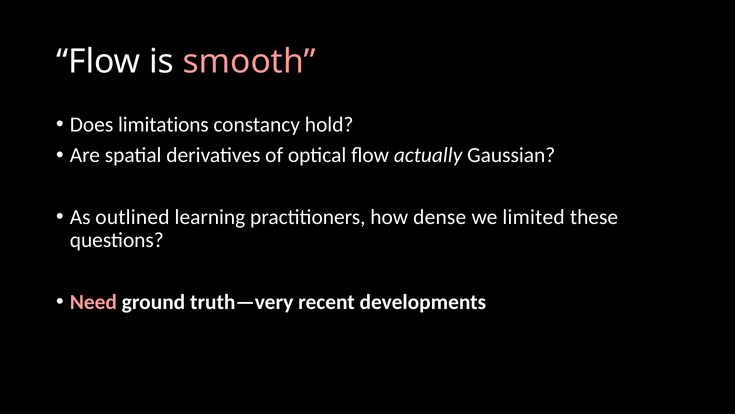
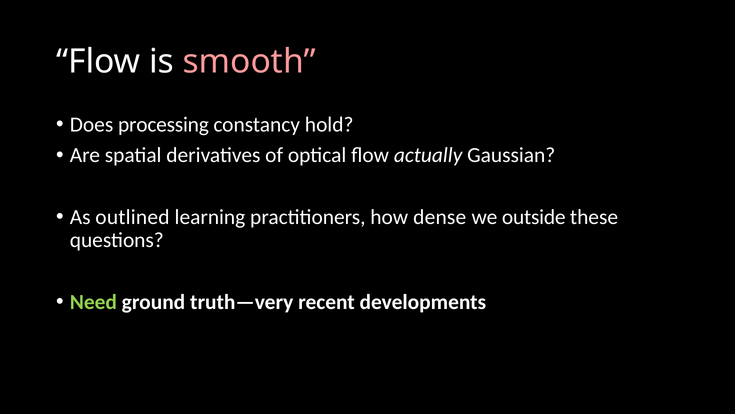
limitations: limitations -> processing (163, 124)
limited: limited -> outside (534, 217)
Need colour: pink -> light green (93, 302)
